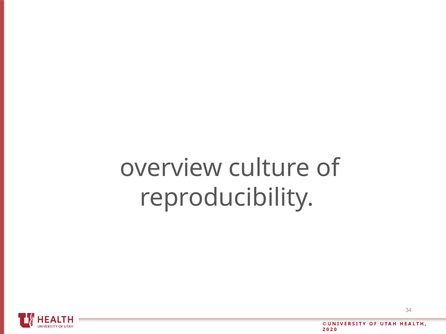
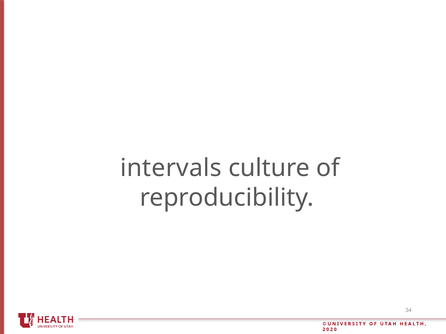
overview: overview -> intervals (171, 168)
